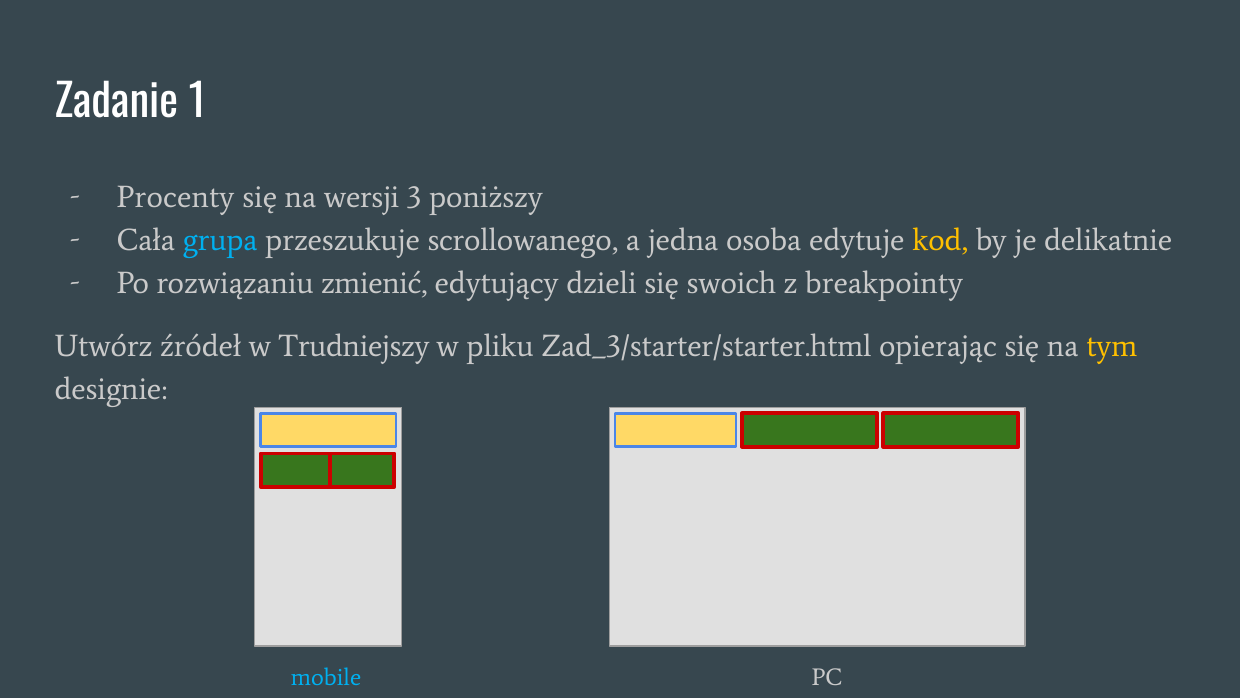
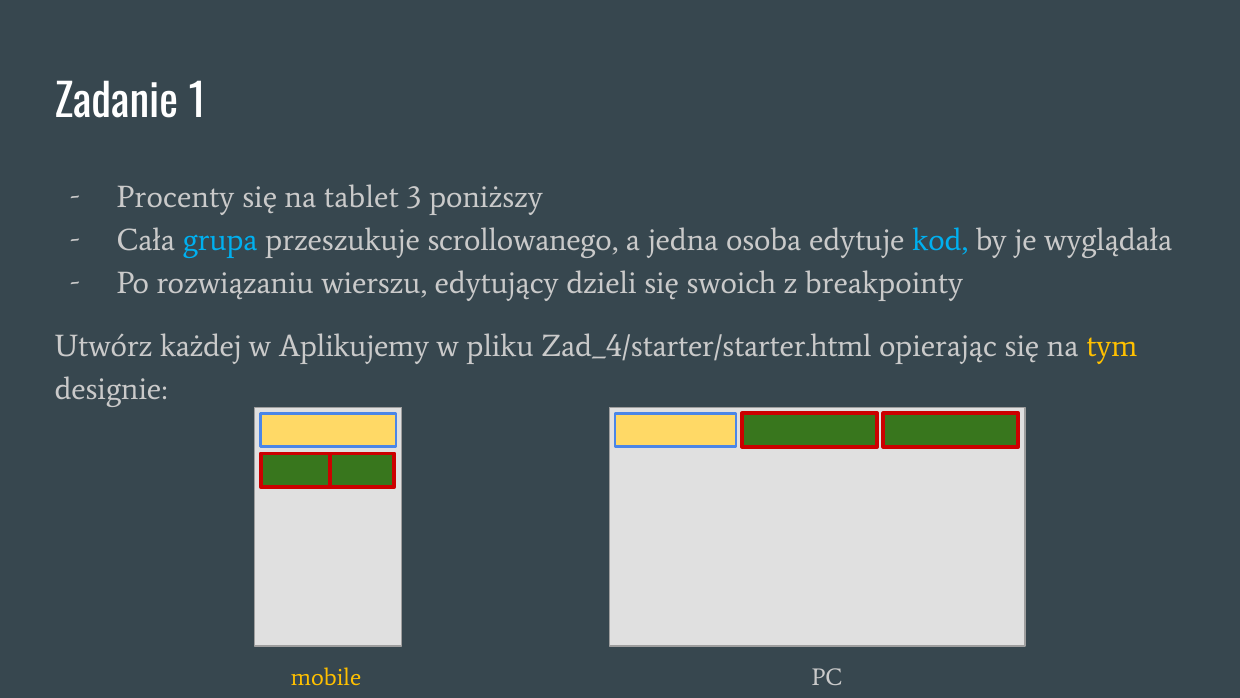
wersji: wersji -> tablet (361, 197)
kod colour: yellow -> light blue (940, 240)
delikatnie: delikatnie -> wyglądała (1108, 240)
zmienić: zmienić -> wierszu (374, 283)
źródeł: źródeł -> każdej (201, 346)
Trudniejszy: Trudniejszy -> Aplikujemy (354, 346)
Zad_3/starter/starter.html: Zad_3/starter/starter.html -> Zad_4/starter/starter.html (707, 346)
mobile colour: light blue -> yellow (326, 677)
